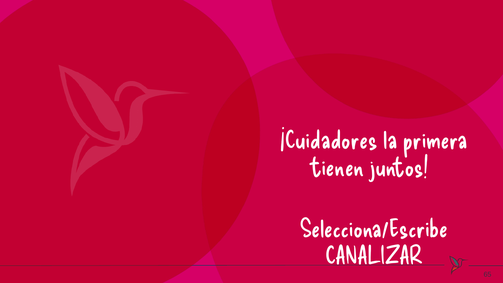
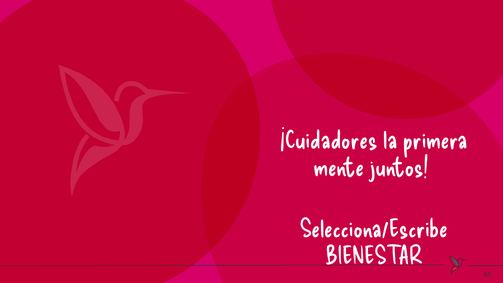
tienen: tienen -> mente (339, 168)
CANALIZAR: CANALIZAR -> BIENESTAR (374, 256)
